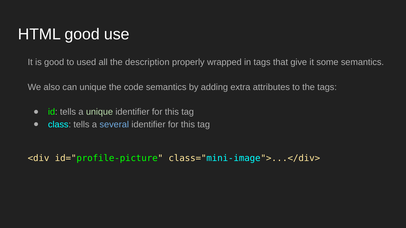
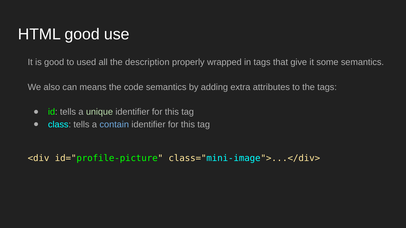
can unique: unique -> means (93, 87)
several: several -> contain (114, 125)
